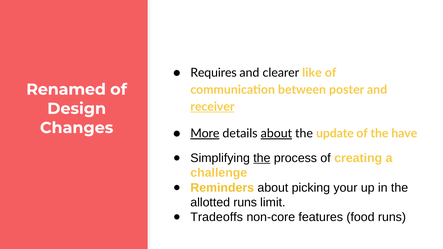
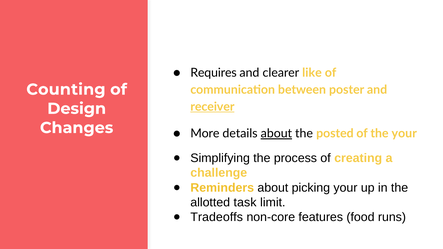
Renamed: Renamed -> Counting (66, 90)
More underline: present -> none (205, 134)
update: update -> posted (335, 134)
the have: have -> your (404, 134)
the underline: present -> none (262, 158)
allotted runs: runs -> task (245, 203)
